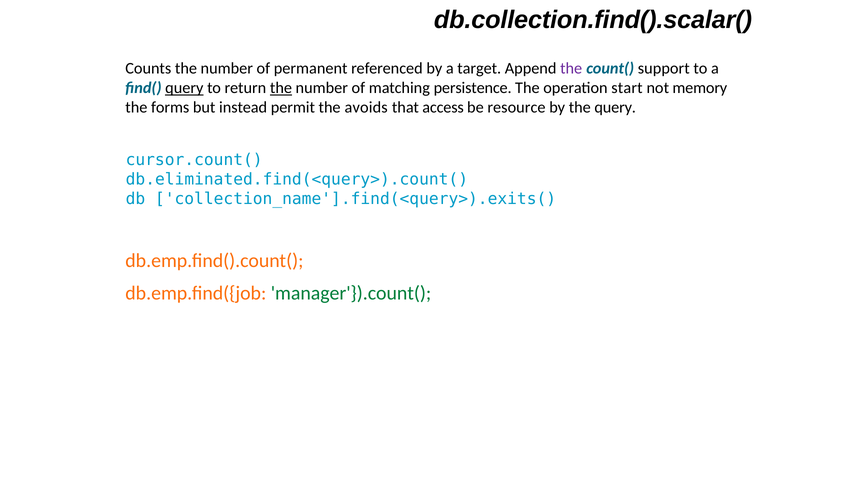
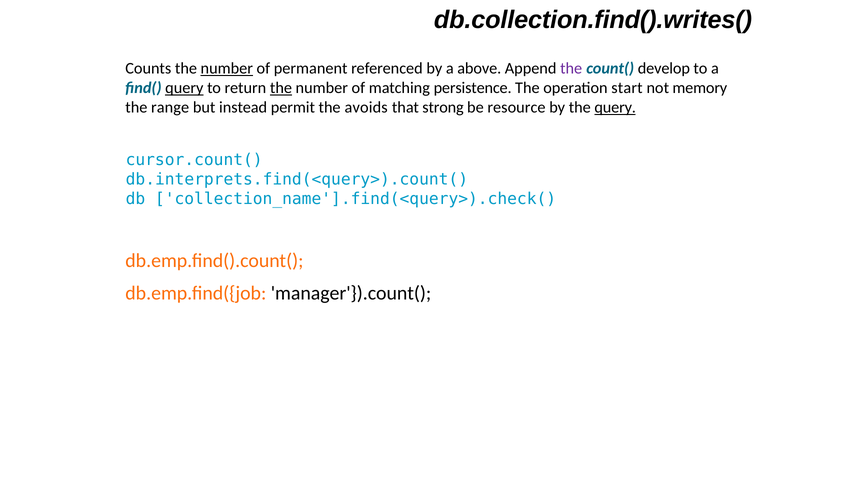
db.collection.find().scalar(: db.collection.find().scalar( -> db.collection.find().writes( (593, 20)
number underline: none -> present (227, 68)
target: target -> above (479, 68)
support: support -> develop (664, 68)
forms: forms -> range (170, 107)
access: access -> strong (443, 107)
query underline: none -> present (615, 107)
db.eliminated.find(<query>).count(: db.eliminated.find(<query>).count( -> db.interprets.find(<query>).count( (297, 179)
collection_name'].find(<query>).exits(: collection_name'].find(<query>).exits( -> collection_name'].find(<query>).check( (356, 199)
manager'}).count( colour: green -> black (351, 293)
